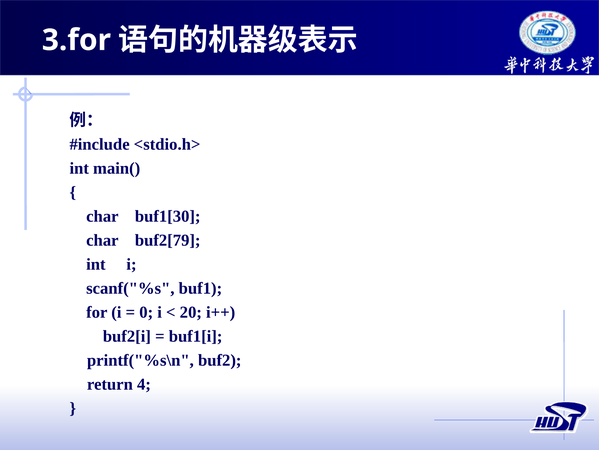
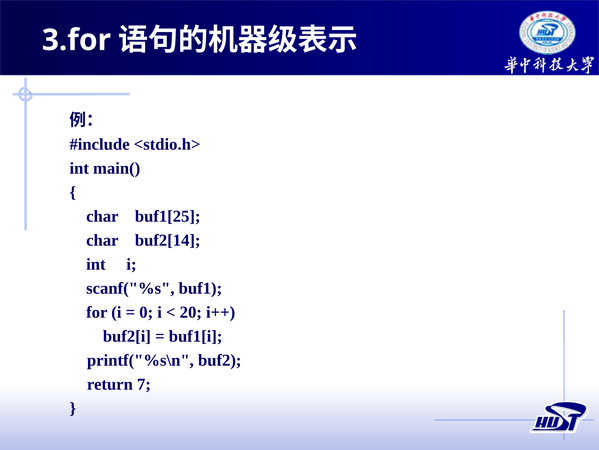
buf1[30: buf1[30 -> buf1[25 (168, 216)
buf2[79: buf2[79 -> buf2[14 (168, 240)
4: 4 -> 7 (144, 384)
